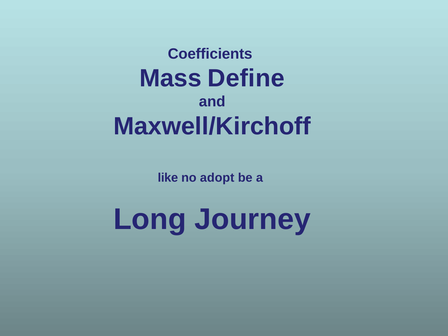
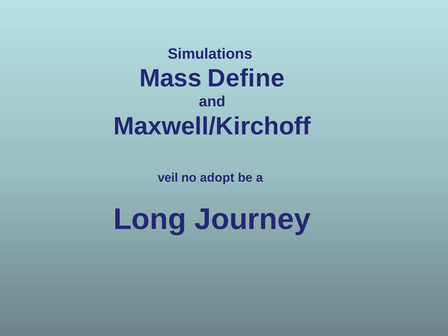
Coefficients: Coefficients -> Simulations (210, 54)
like: like -> veil (168, 178)
